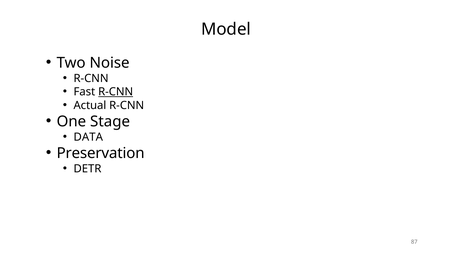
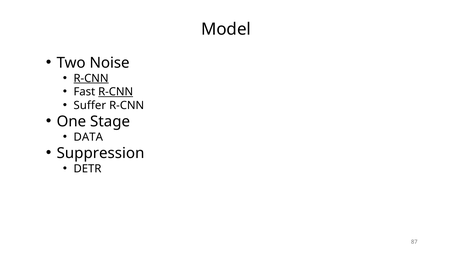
R-CNN underline: none -> present (91, 78)
Actual: Actual -> Suffer (90, 105)
Preservation: Preservation -> Suppression (100, 153)
